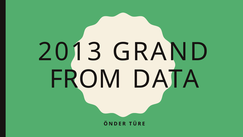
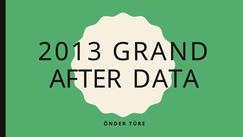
FROM: FROM -> AFTER (86, 79)
